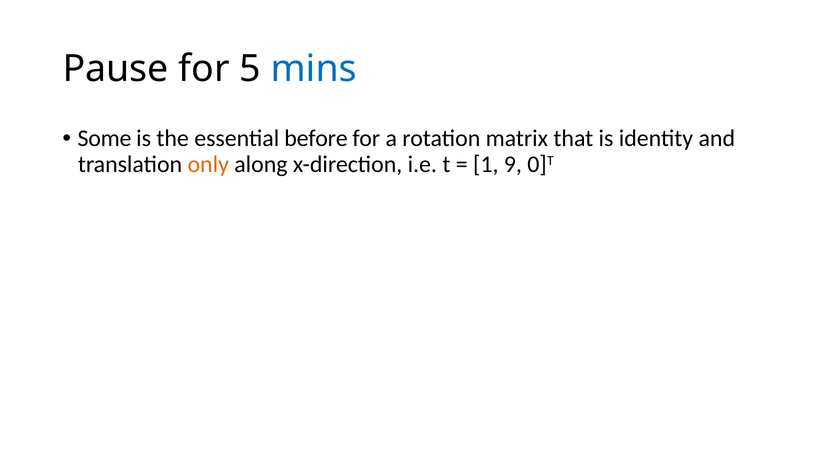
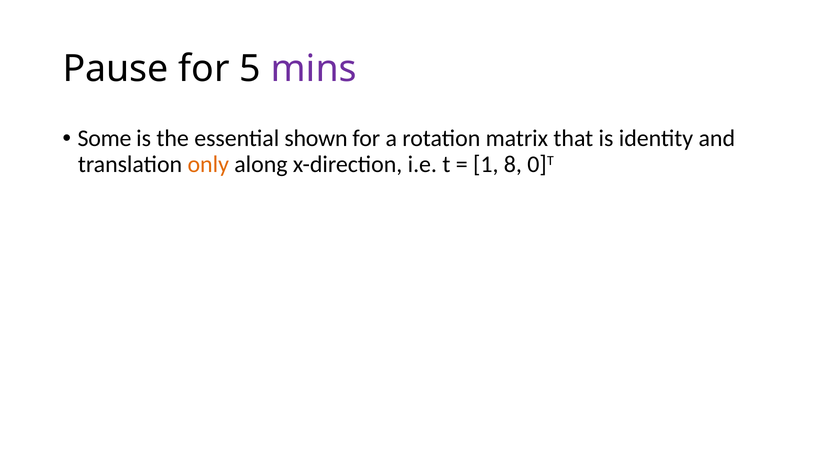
mins colour: blue -> purple (314, 69)
before: before -> shown (316, 139)
9: 9 -> 8 (513, 164)
